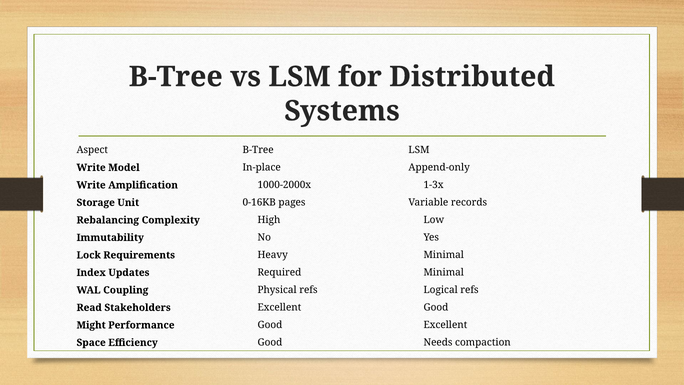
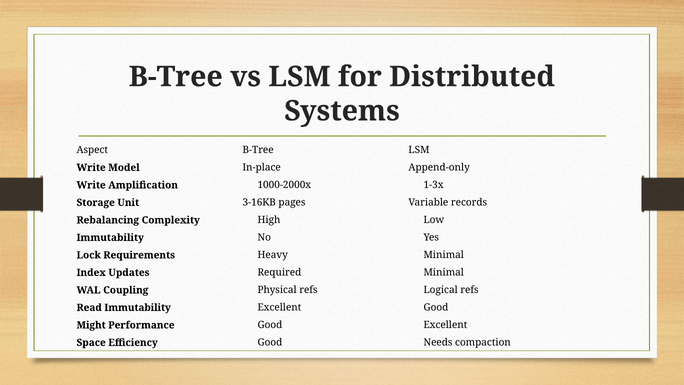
0-16KB: 0-16KB -> 3-16KB (259, 202)
Read Stakeholders: Stakeholders -> Immutability (138, 307)
